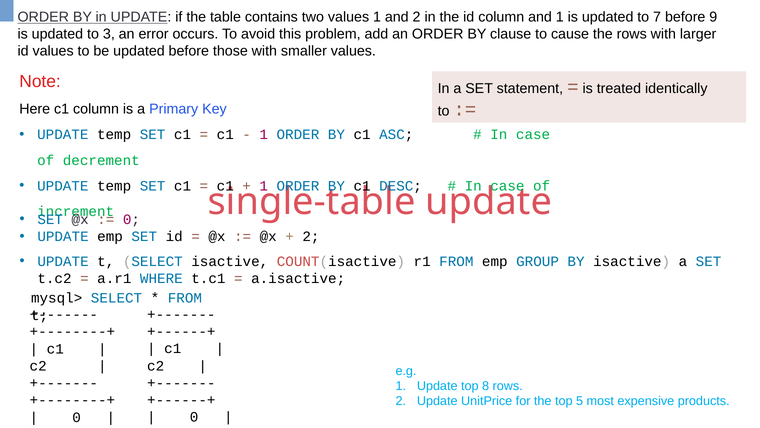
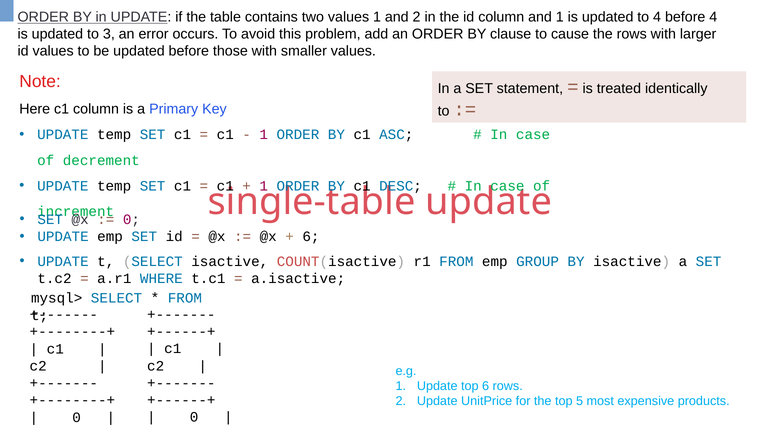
to 7: 7 -> 4 (657, 17)
before 9: 9 -> 4 (713, 17)
2: 2 -> 6 (311, 236)
top 8: 8 -> 6 (486, 386)
